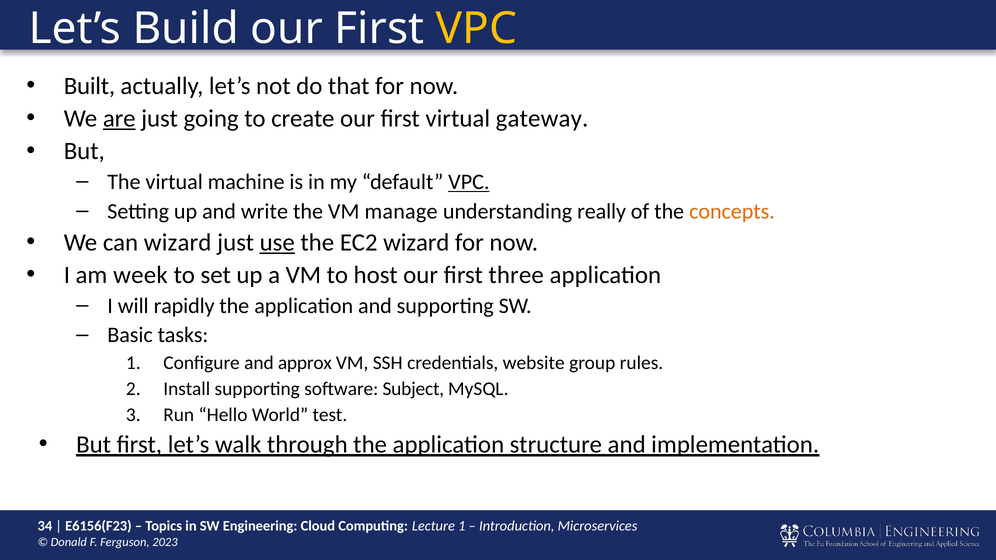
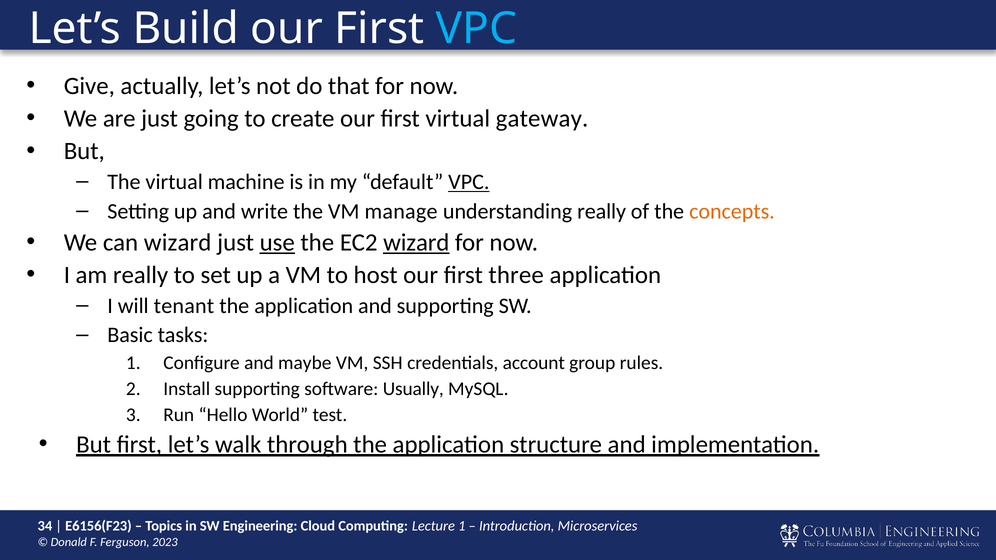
VPC colour: yellow -> light blue (476, 29)
Built: Built -> Give (89, 86)
are underline: present -> none (119, 119)
wizard underline: none -> present (416, 243)
am week: week -> really (141, 275)
rapidly: rapidly -> tenant (184, 306)
approx: approx -> maybe (305, 363)
website: website -> account (534, 363)
Subject: Subject -> Usually (413, 389)
